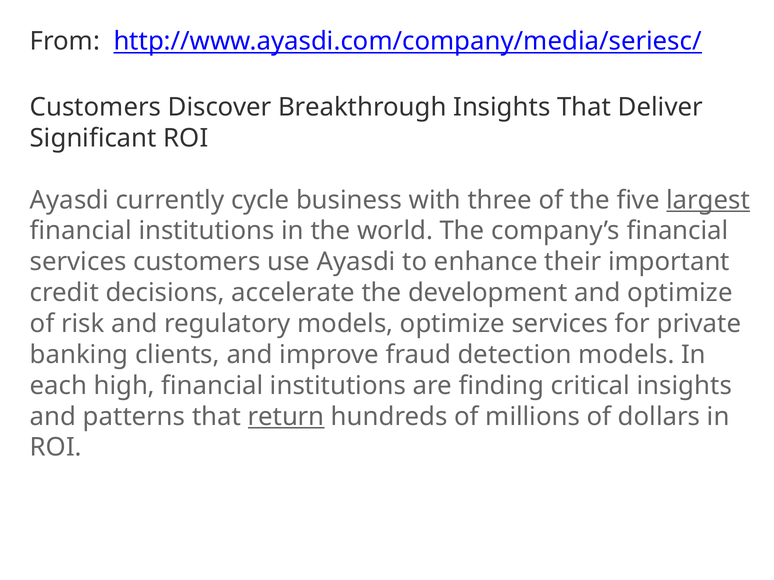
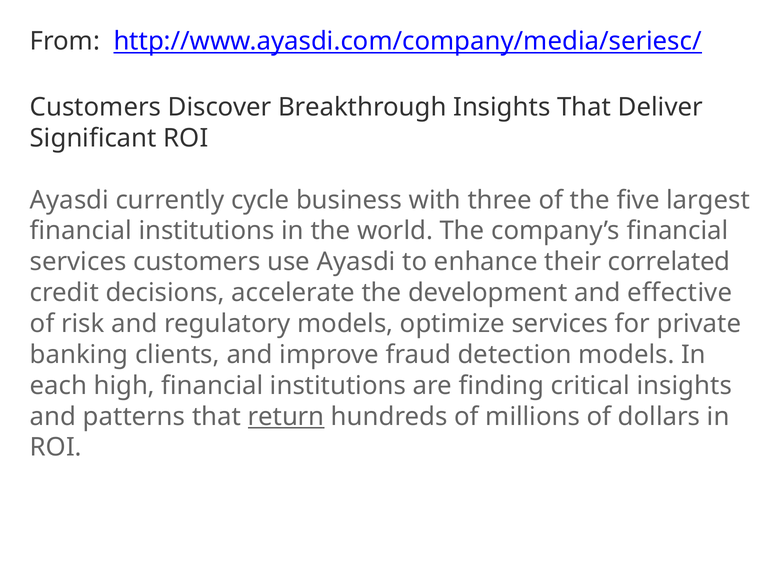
largest underline: present -> none (708, 200)
important: important -> correlated (669, 262)
and optimize: optimize -> effective (680, 293)
